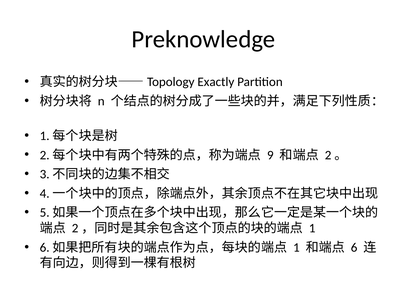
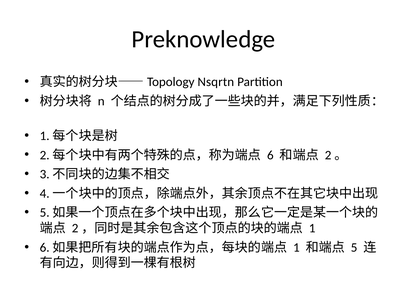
Exactly: Exactly -> Nsqrtn (216, 82)
9: 9 -> 6 (270, 155)
6: 6 -> 5 (354, 248)
